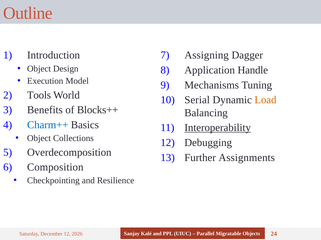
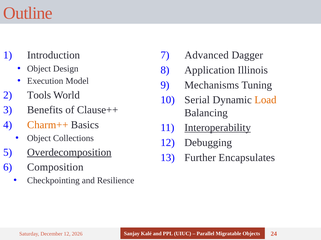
Assigning: Assigning -> Advanced (207, 55)
Handle: Handle -> Illinois (253, 70)
Blocks++: Blocks++ -> Clause++ (98, 110)
Charm++ colour: blue -> orange (48, 125)
Overdecomposition underline: none -> present (69, 153)
Assignments: Assignments -> Encapsulates (247, 158)
